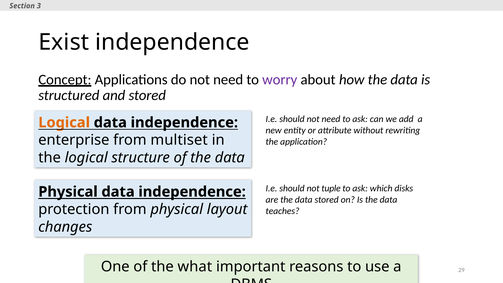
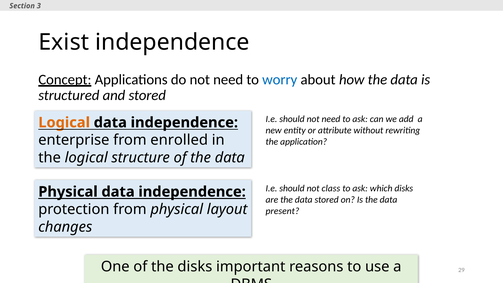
worry colour: purple -> blue (280, 79)
multiset: multiset -> enrolled (179, 140)
tuple: tuple -> class (331, 188)
teaches: teaches -> present (282, 211)
the what: what -> disks (195, 267)
